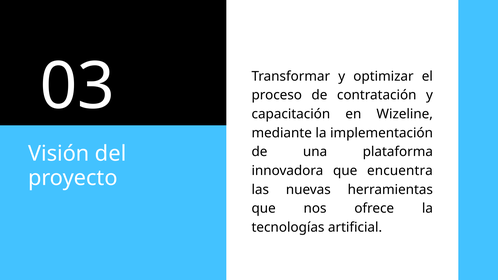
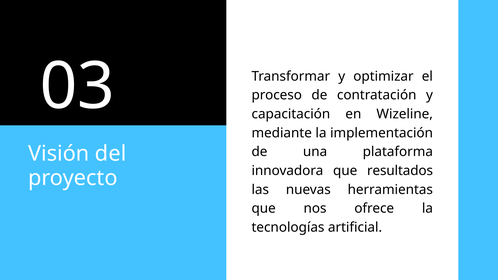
encuentra: encuentra -> resultados (400, 171)
